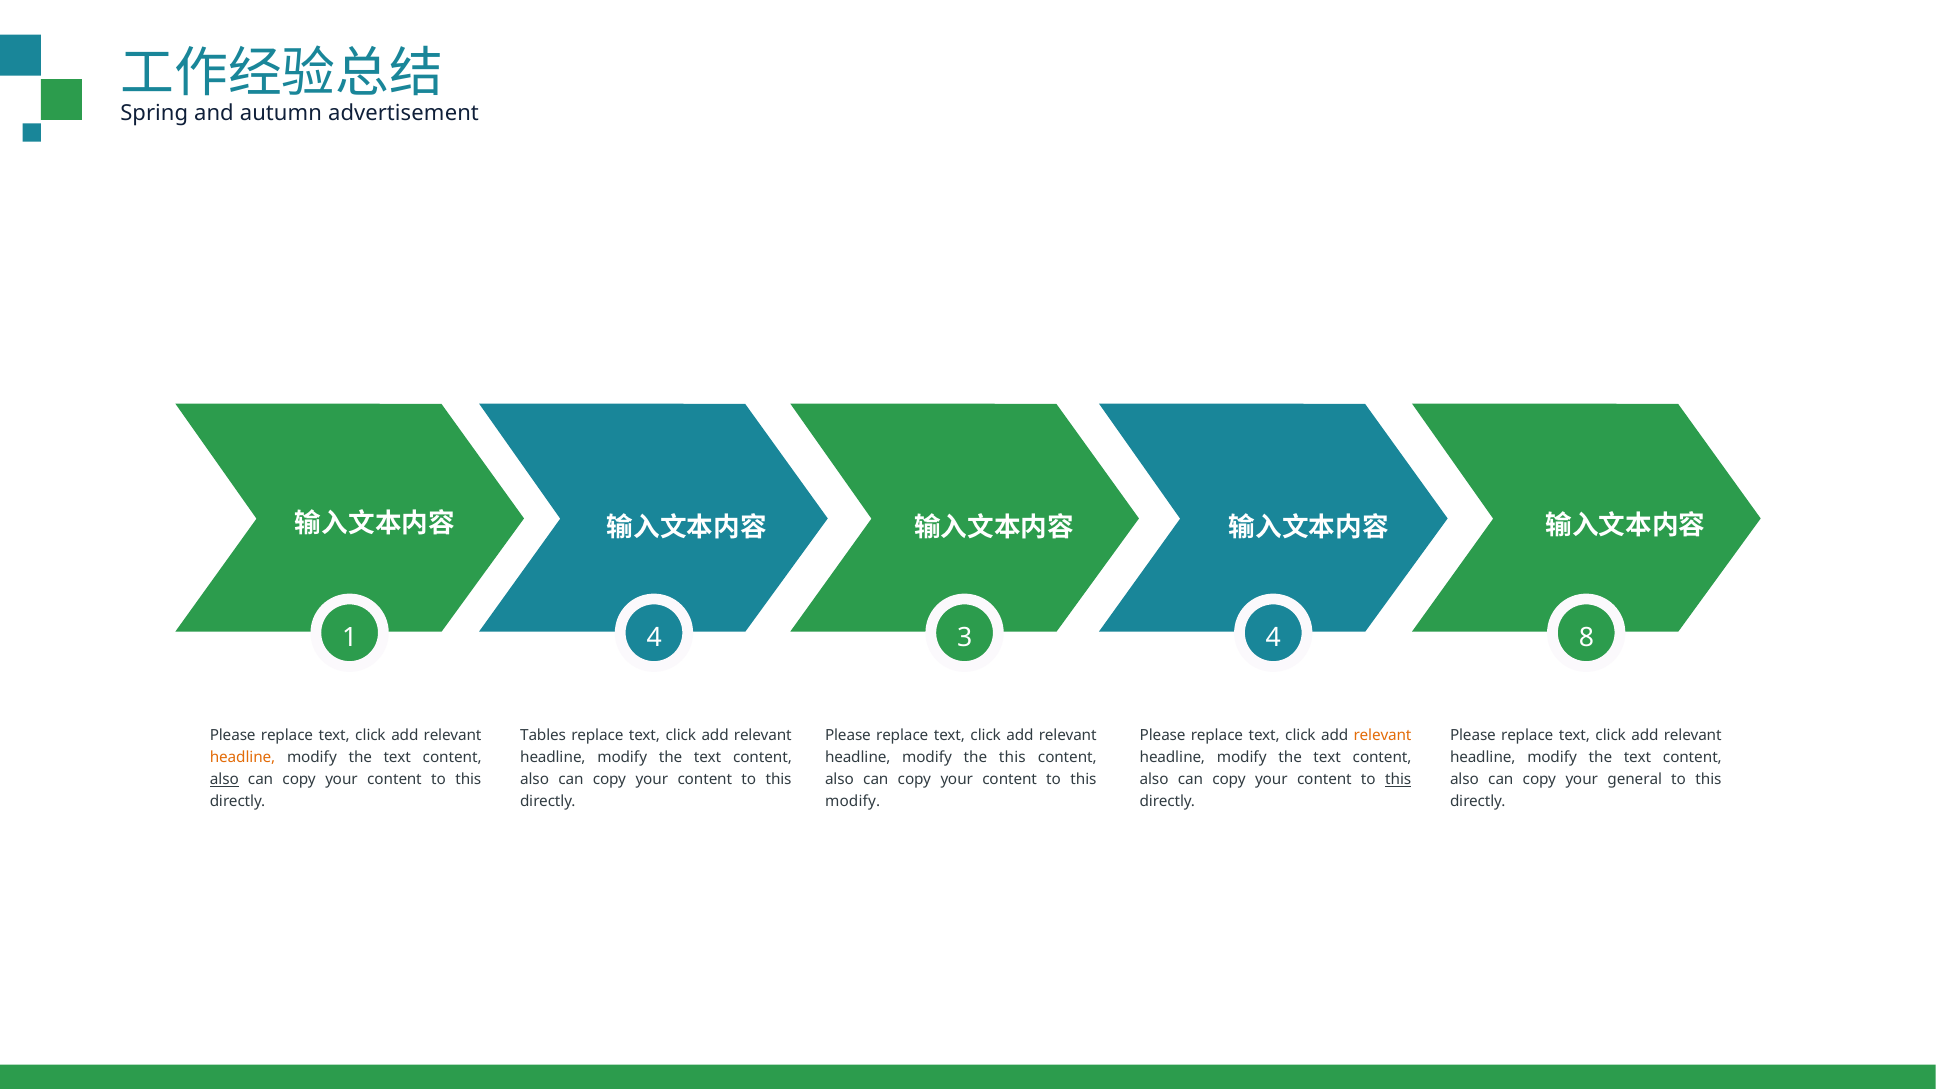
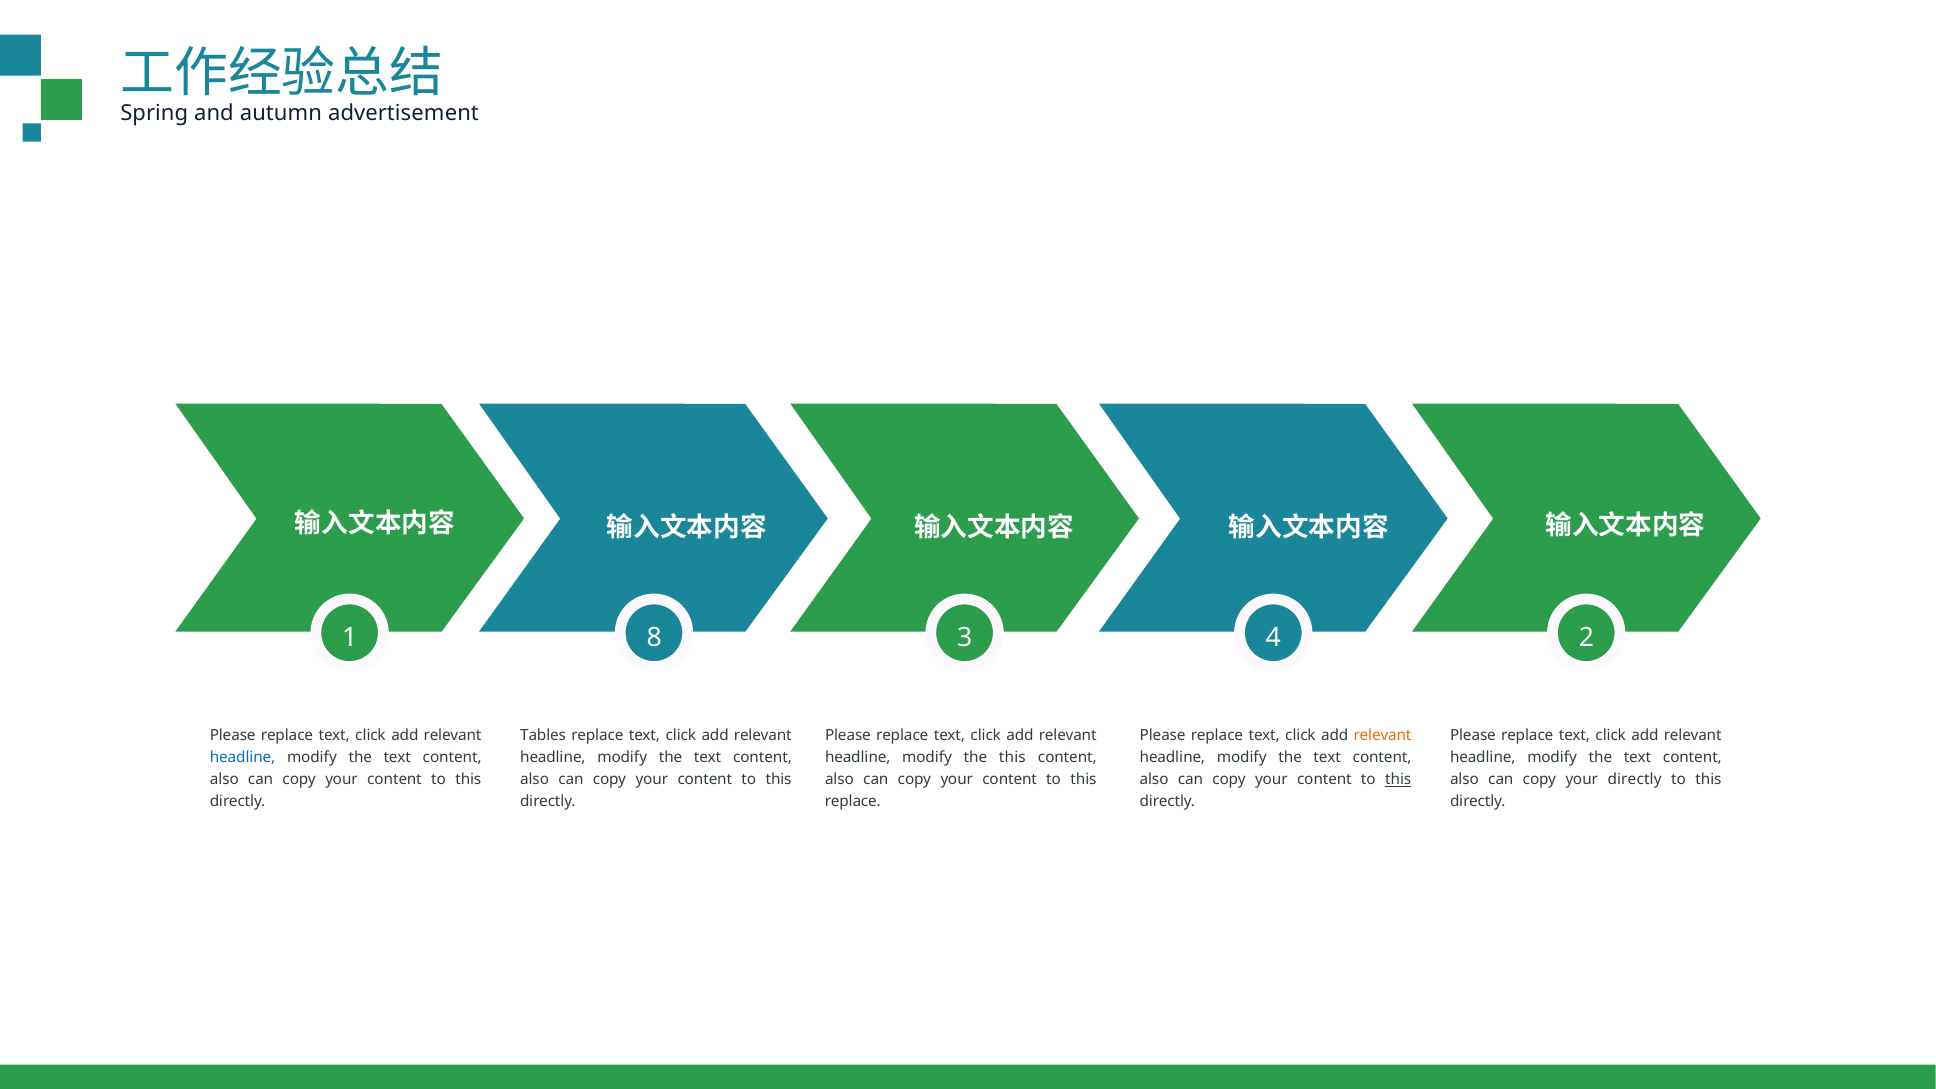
1 4: 4 -> 8 (654, 638)
8: 8 -> 2 (1586, 638)
headline colour: orange -> blue (243, 758)
also underline: present -> none (224, 780)
your general: general -> directly (1635, 780)
modify: modify -> replace (853, 802)
